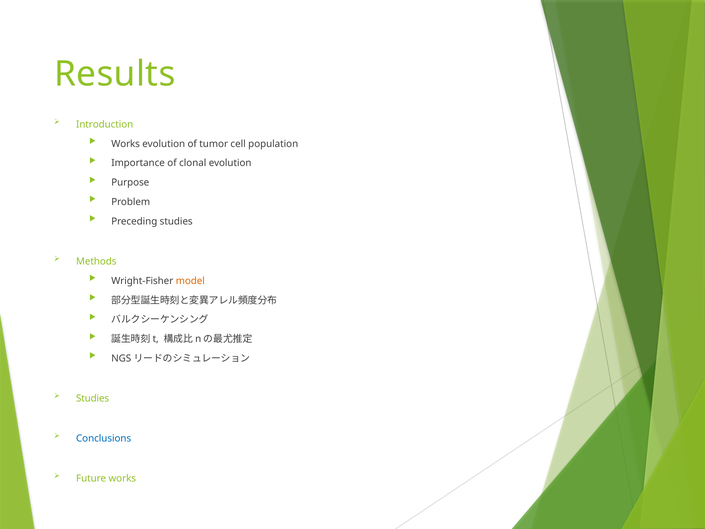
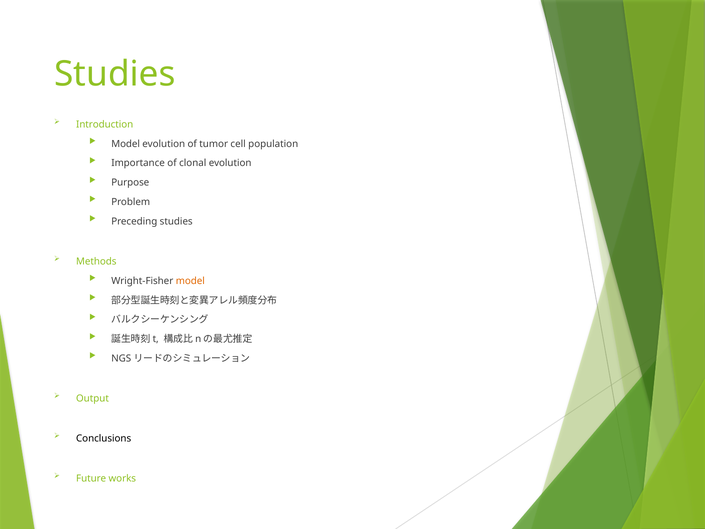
Results: Results -> Studies (115, 74)
Works: Works -> Model (126, 144)
Studies: Studies -> Output (93, 398)
Conclusions colour: blue -> black (104, 438)
